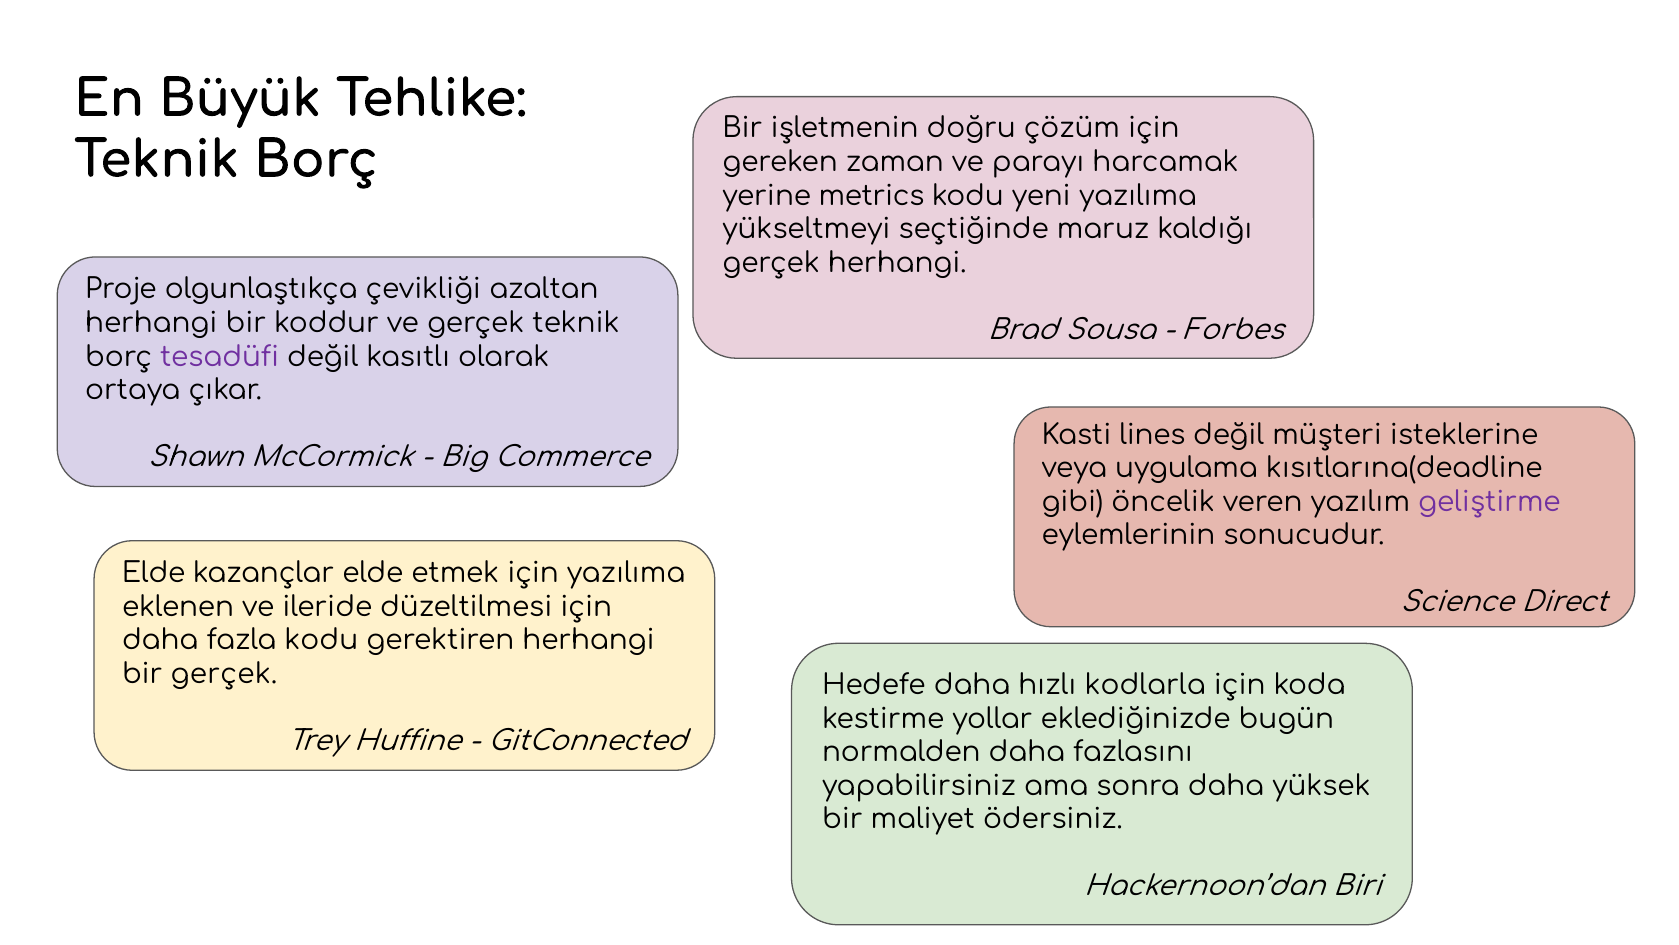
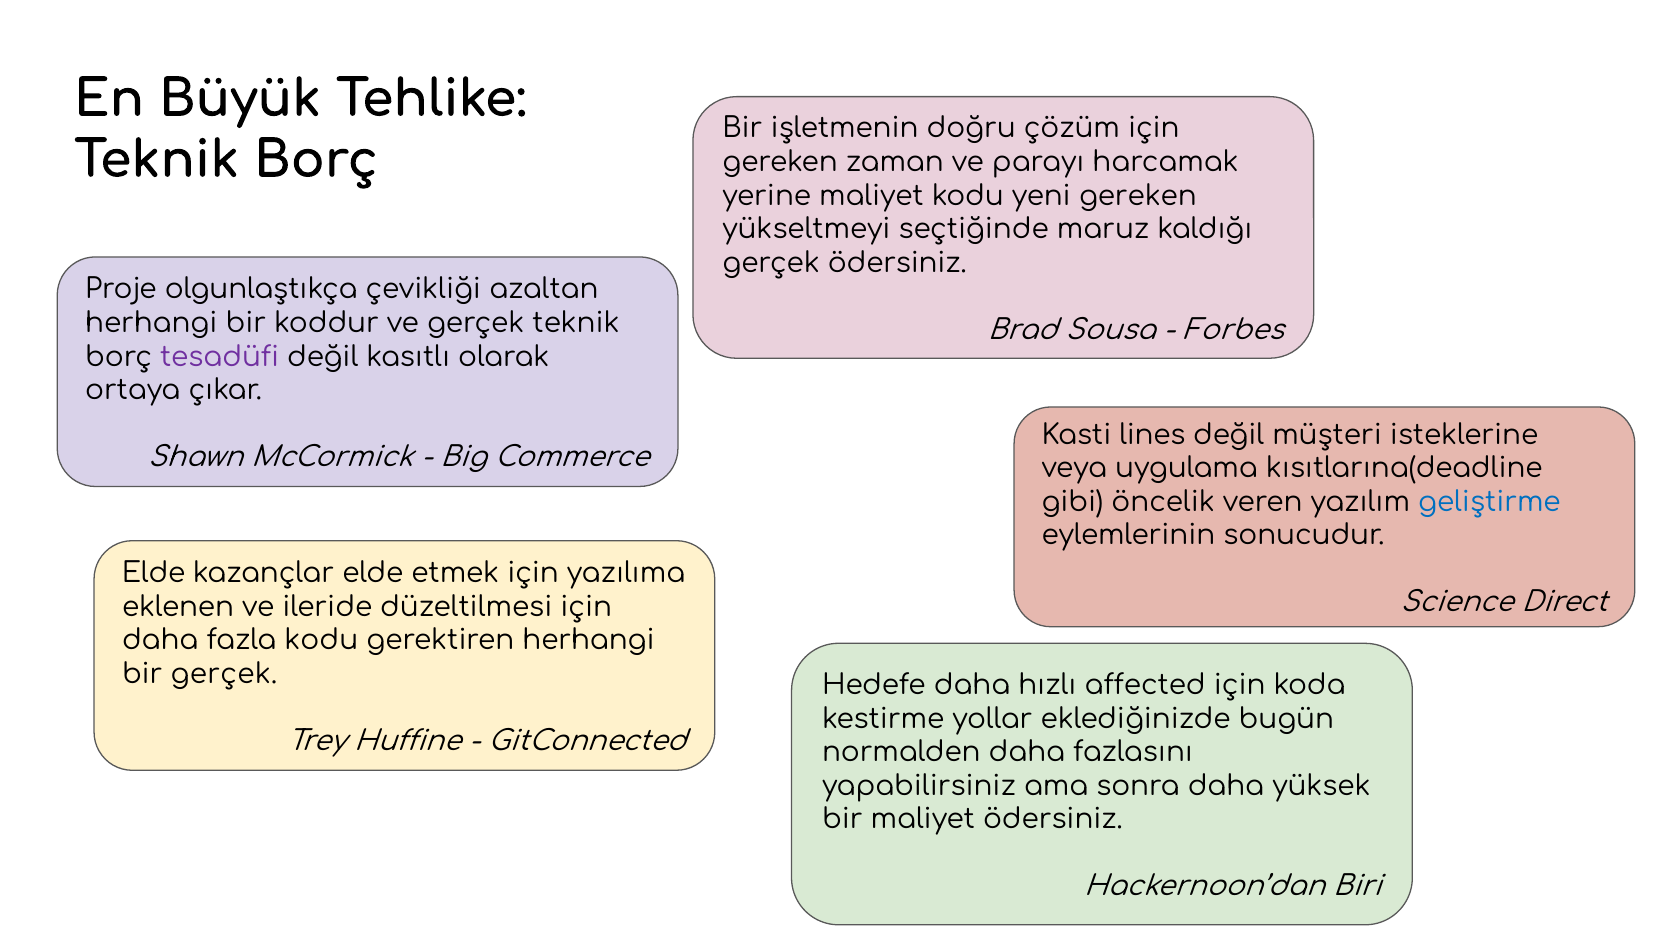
yerine metrics: metrics -> maliyet (871, 196)
yeni yazılıma: yazılıma -> gereken (1138, 196)
gerçek herhangi: herhangi -> ödersiniz (897, 263)
geliştirme colour: purple -> blue (1489, 502)
kodlarla: kodlarla -> affected (1145, 685)
